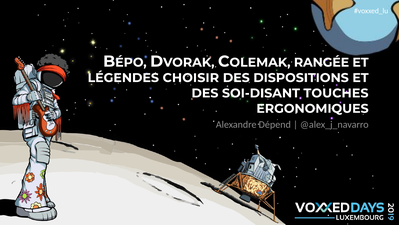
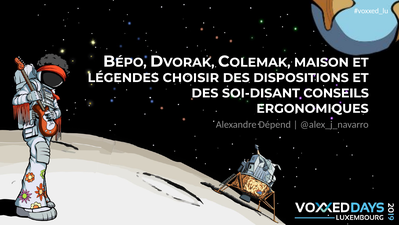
RANGÉE: RANGÉE -> MAISON (321, 62)
TOUCHES: TOUCHES -> CONSEILS (336, 93)
